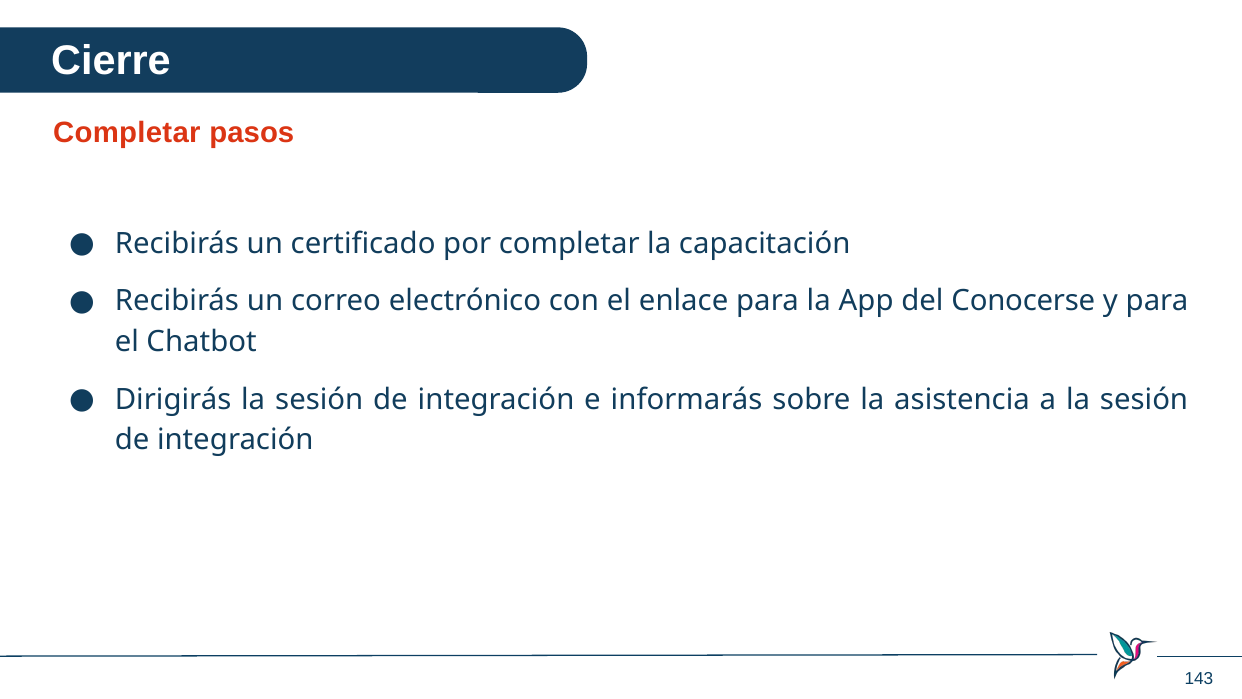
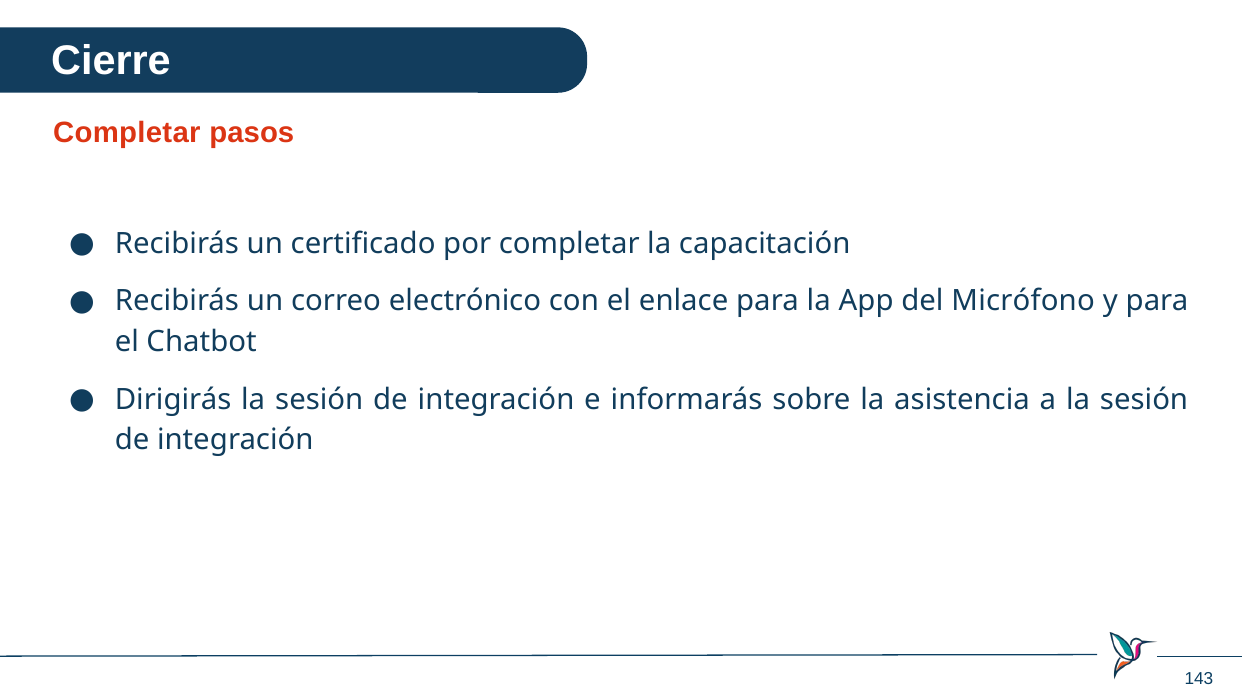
Conocerse: Conocerse -> Micrófono (1023, 301)
